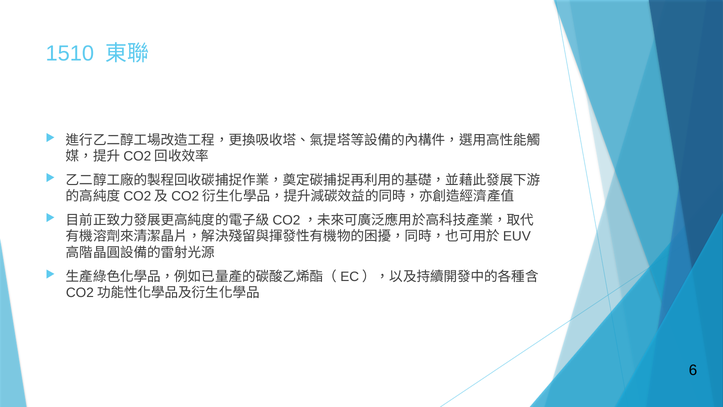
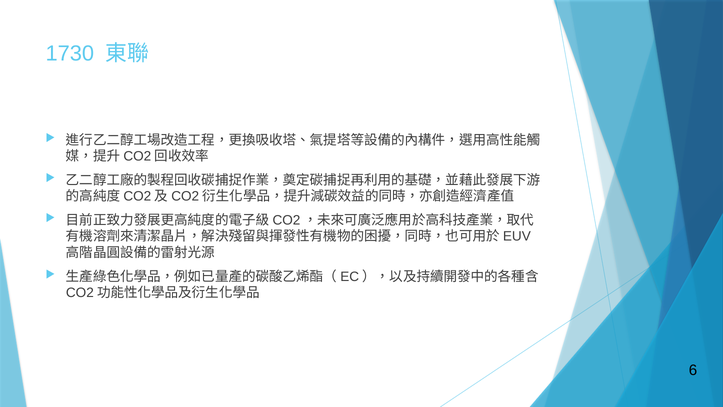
1510: 1510 -> 1730 (70, 53)
